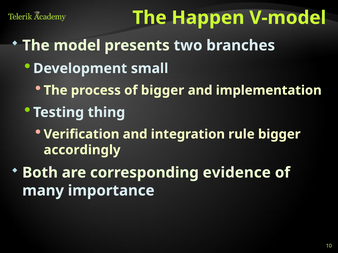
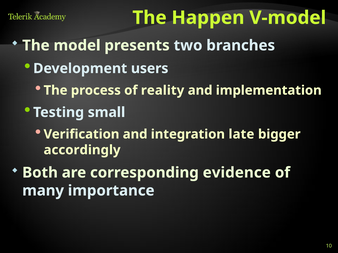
small: small -> users (150, 69)
of bigger: bigger -> reality (163, 90)
thing: thing -> small (106, 113)
rule: rule -> late (241, 134)
